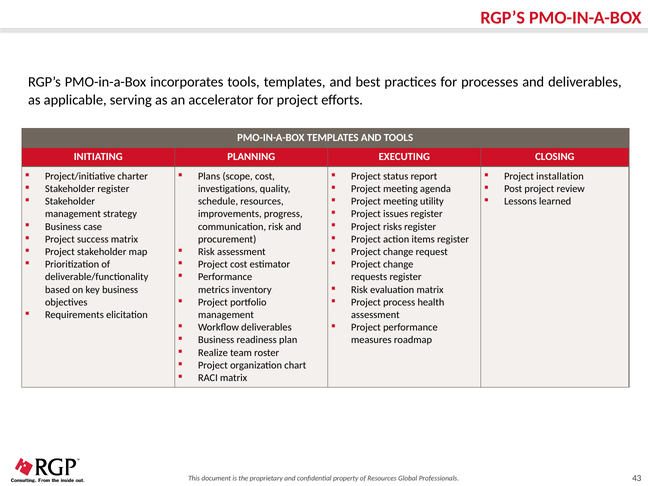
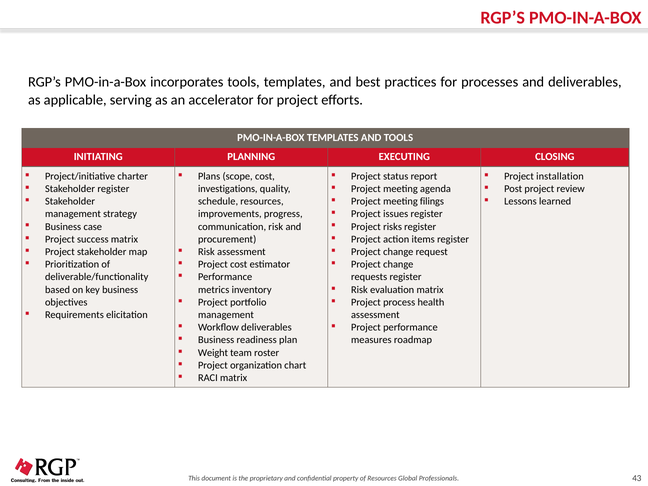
utility: utility -> filings (432, 201)
Realize: Realize -> Weight (213, 353)
